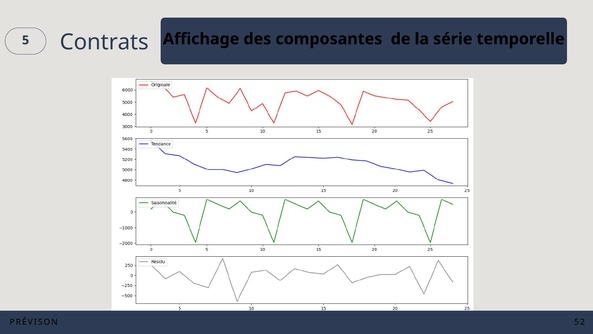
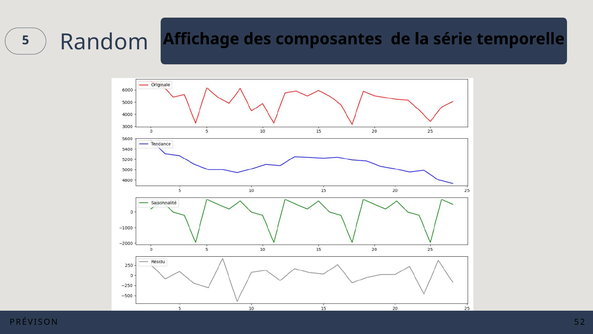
Contrats: Contrats -> Random (104, 42)
